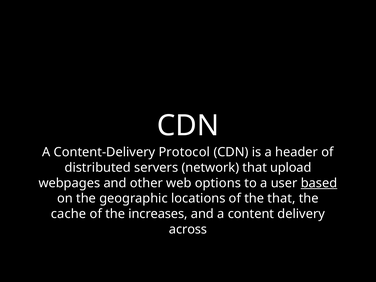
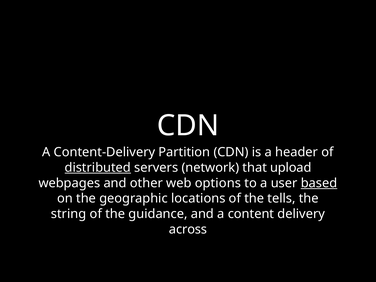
Protocol: Protocol -> Partition (184, 152)
distributed underline: none -> present (98, 168)
the that: that -> tells (282, 198)
cache: cache -> string (69, 214)
increases: increases -> guidance (158, 214)
